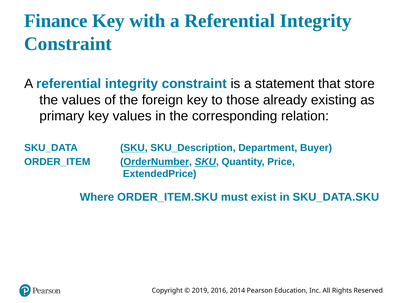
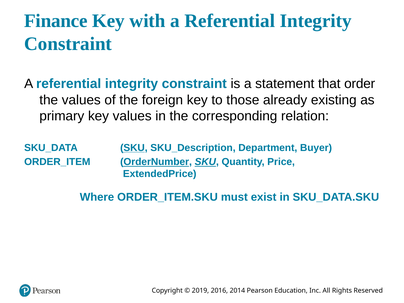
store: store -> order (360, 84)
